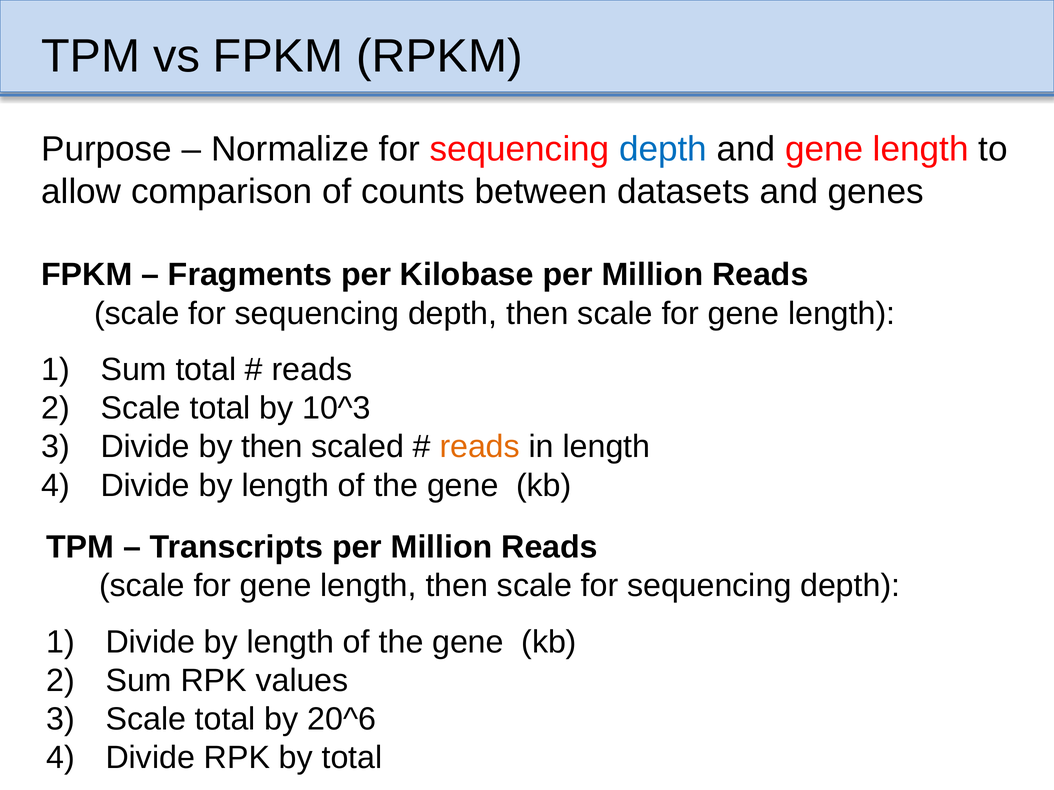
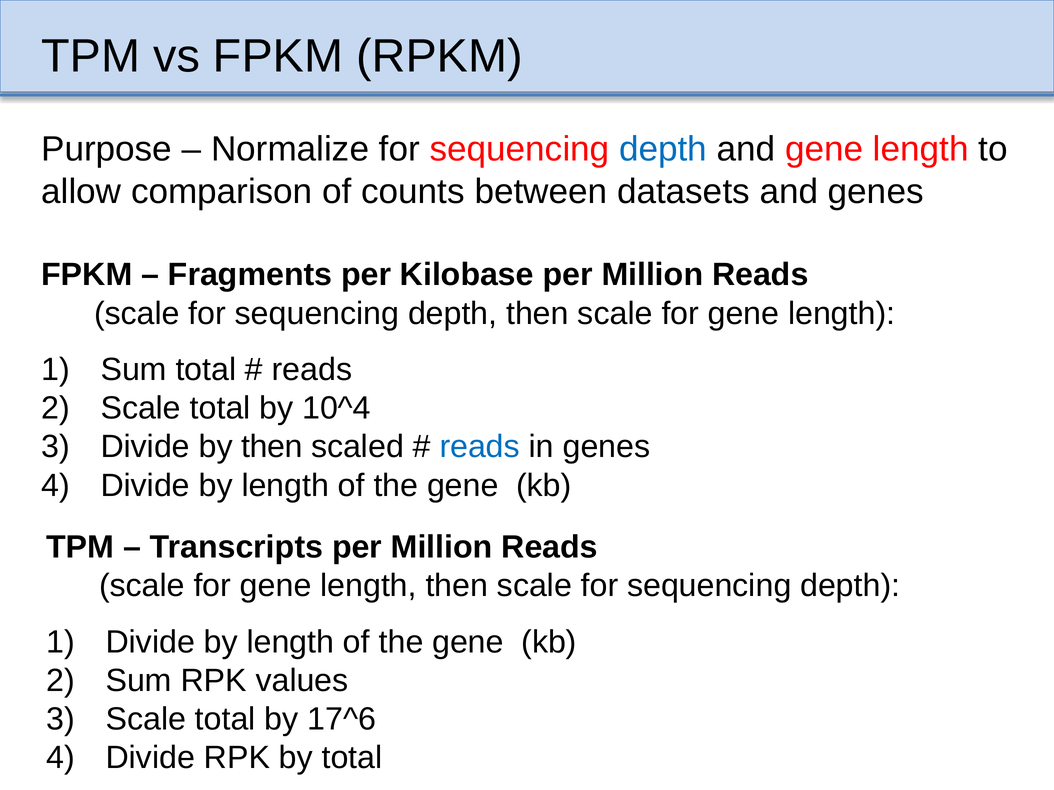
10^3: 10^3 -> 10^4 (336, 408)
reads colour: orange -> blue (480, 447)
in length: length -> genes (606, 447)
20^6: 20^6 -> 17^6 (342, 720)
